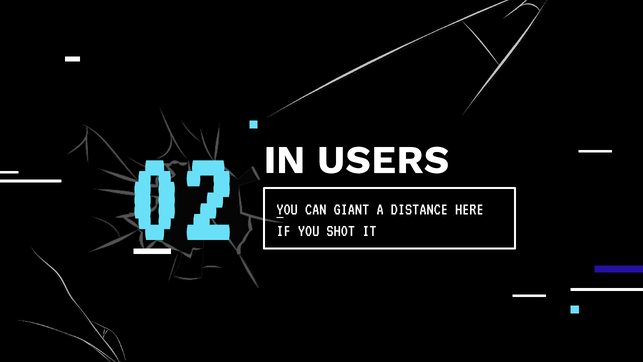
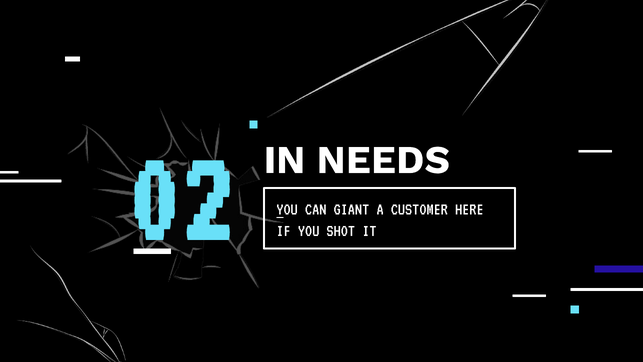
DISTANCE: DISTANCE -> CUSTOMER (419, 209)
USERS: USERS -> NEEDS (383, 160)
